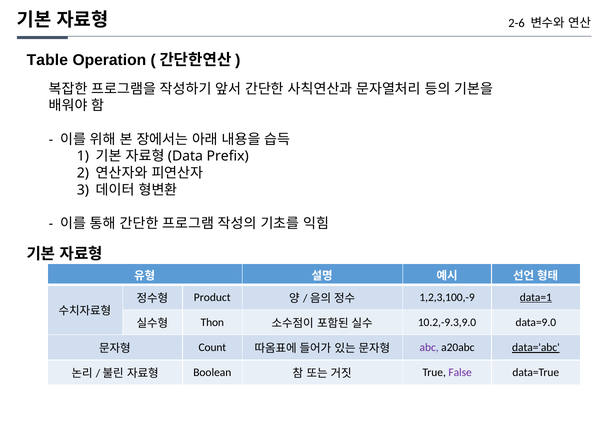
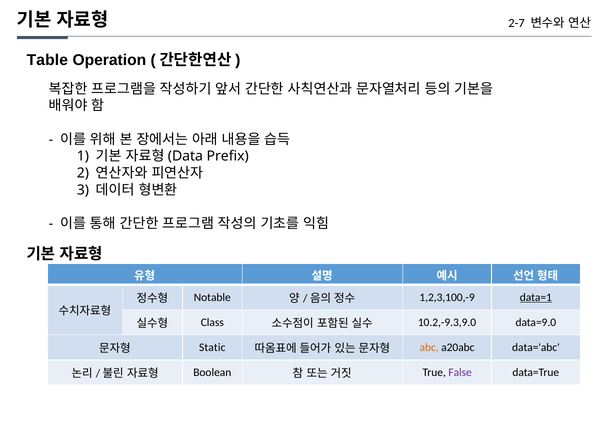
2-6: 2-6 -> 2-7 (517, 23)
Product: Product -> Notable (212, 297)
Thon: Thon -> Class (212, 322)
Count: Count -> Static (212, 347)
abc colour: purple -> orange (429, 347)
data='abc underline: present -> none (536, 347)
